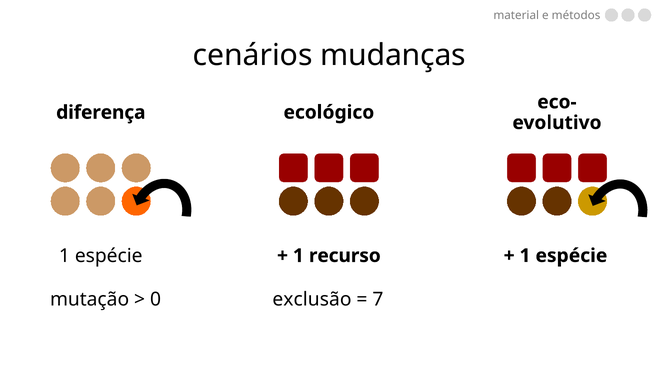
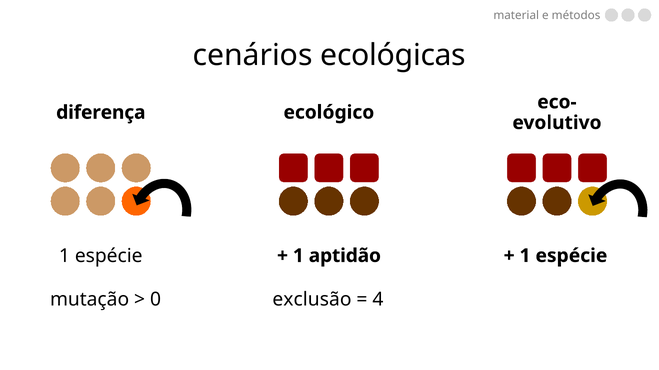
mudanças: mudanças -> ecológicas (393, 55)
recurso: recurso -> aptidão (345, 256)
7: 7 -> 4 (378, 300)
